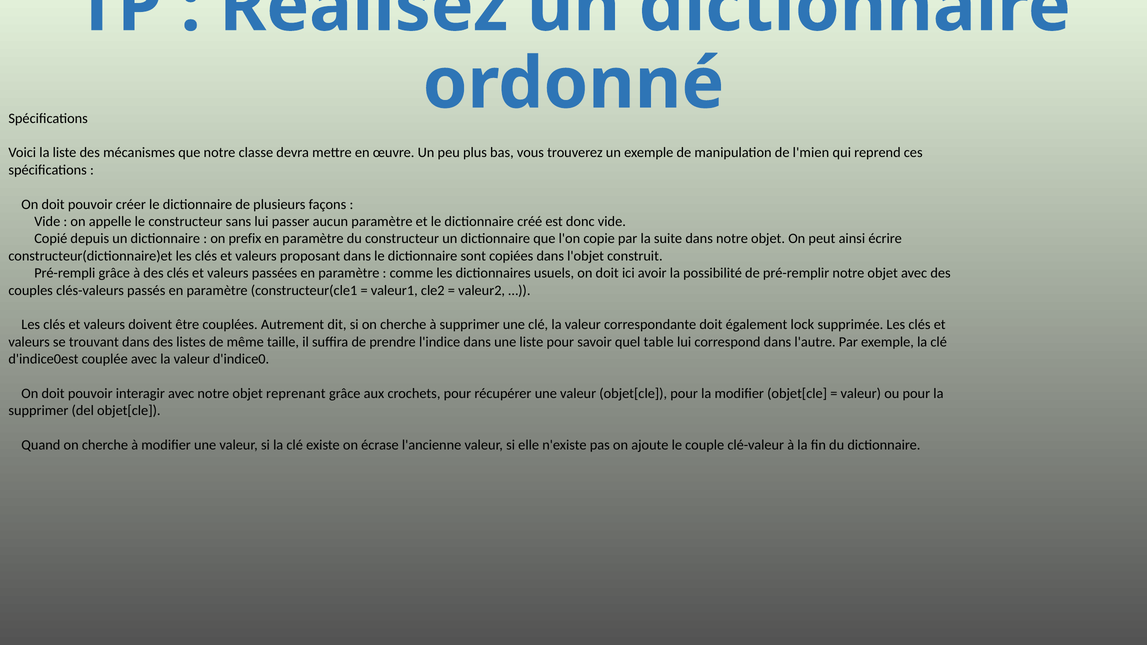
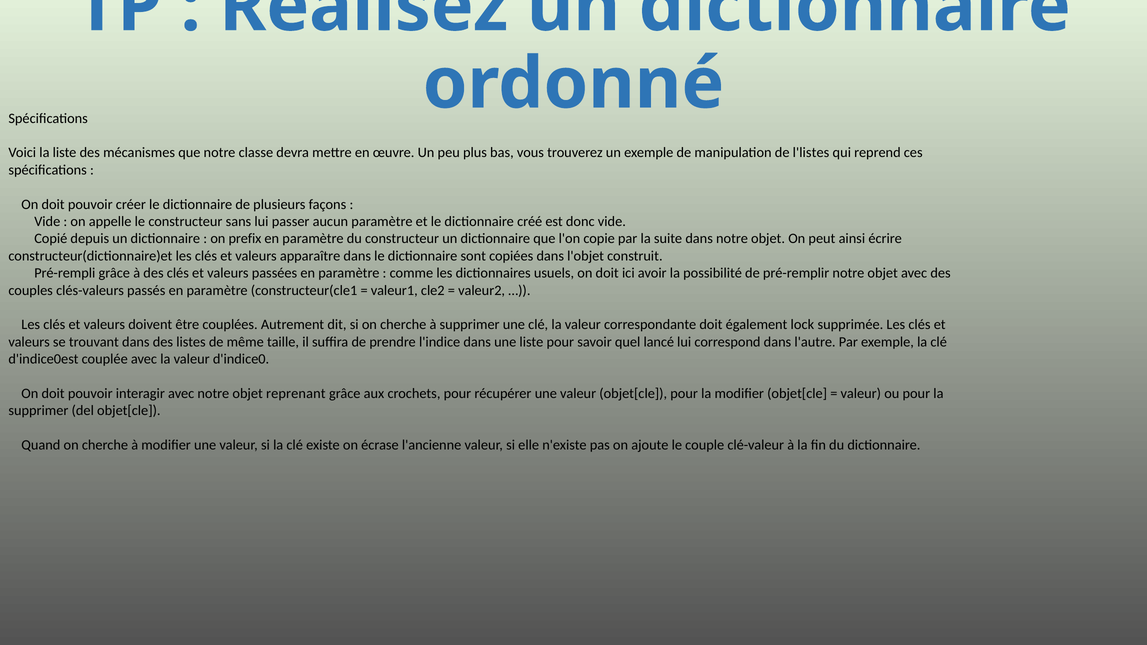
l'mien: l'mien -> l'listes (811, 153)
proposant: proposant -> apparaître (310, 256)
table: table -> lancé (659, 342)
